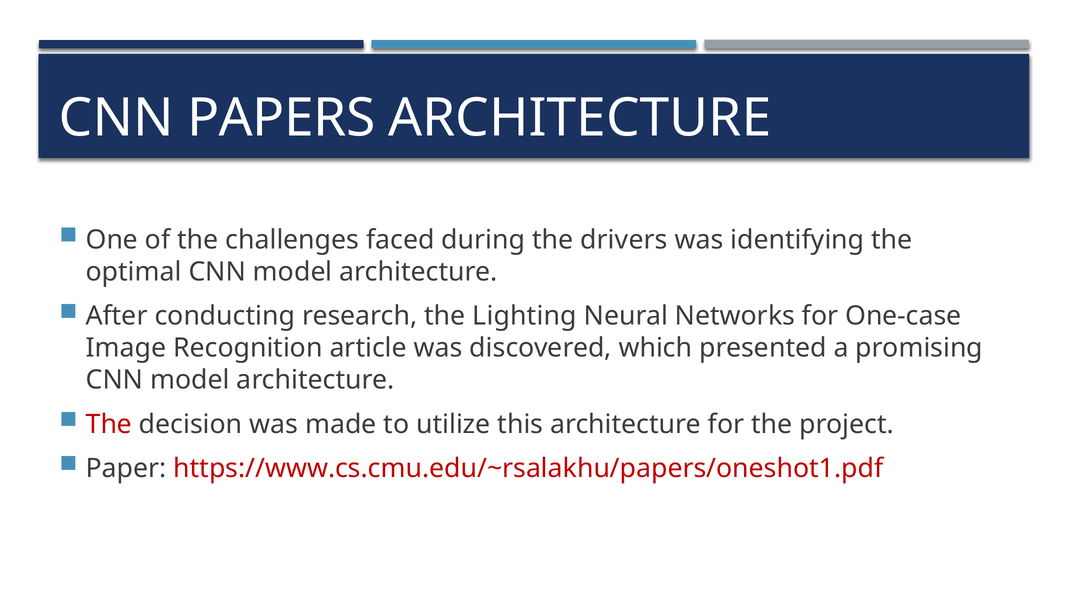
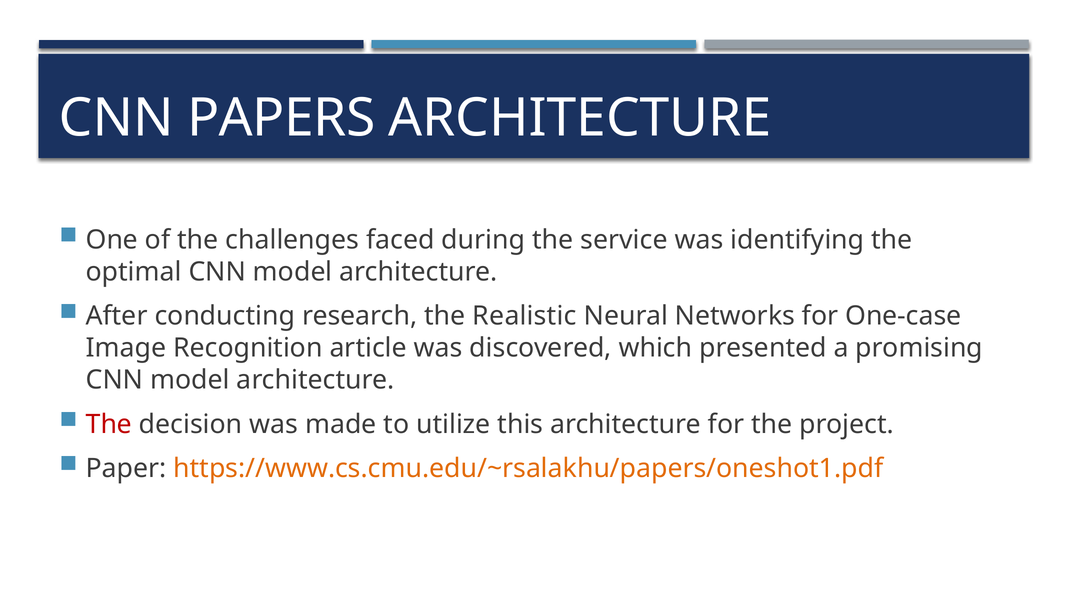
drivers: drivers -> service (624, 240)
Lighting: Lighting -> Realistic (525, 316)
https://www.cs.cmu.edu/~rsalakhu/papers/oneshot1.pdf colour: red -> orange (528, 468)
